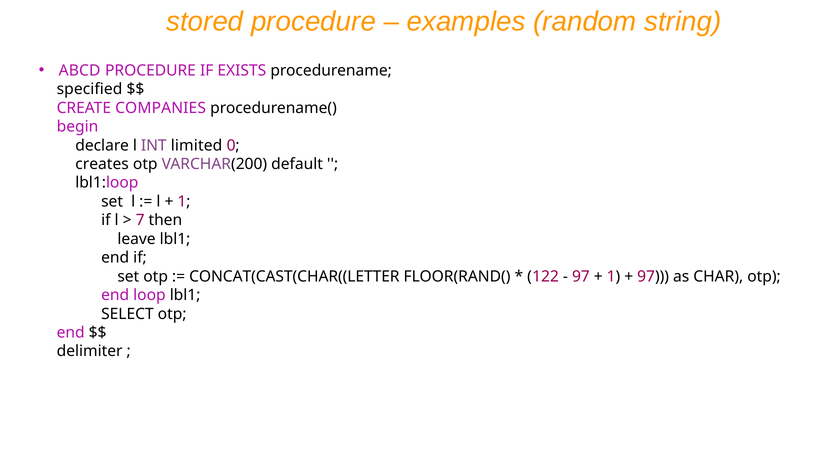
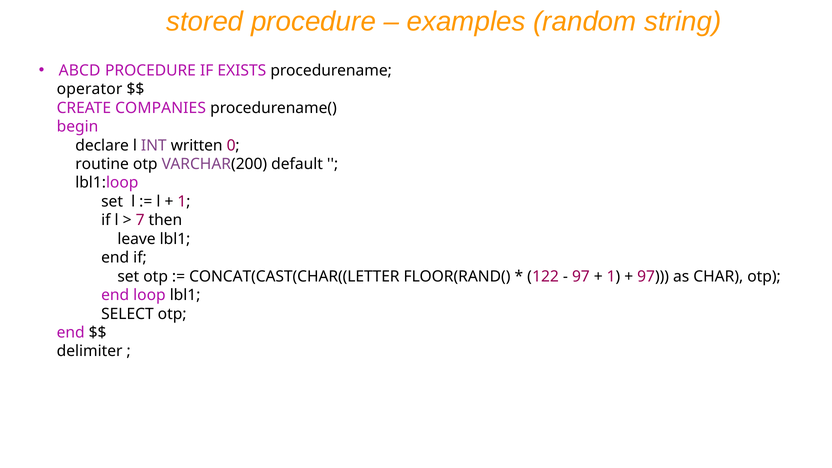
specified: specified -> operator (90, 89)
limited: limited -> written (197, 145)
creates: creates -> routine (102, 164)
